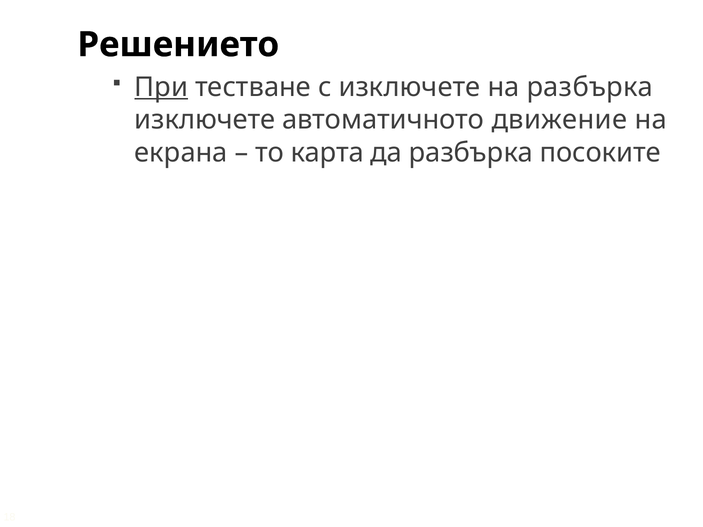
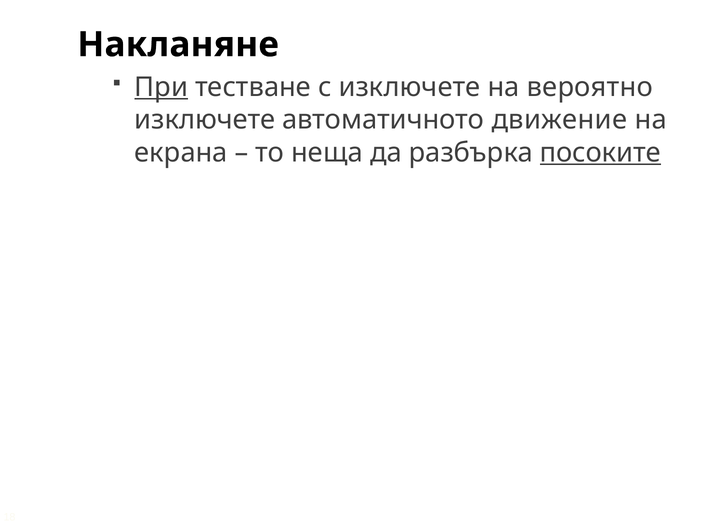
Решението: Решението -> Накланяне (178, 45)
на разбърка: разбърка -> вероятно (590, 87)
карта: карта -> неща (327, 153)
посоките underline: none -> present (600, 153)
